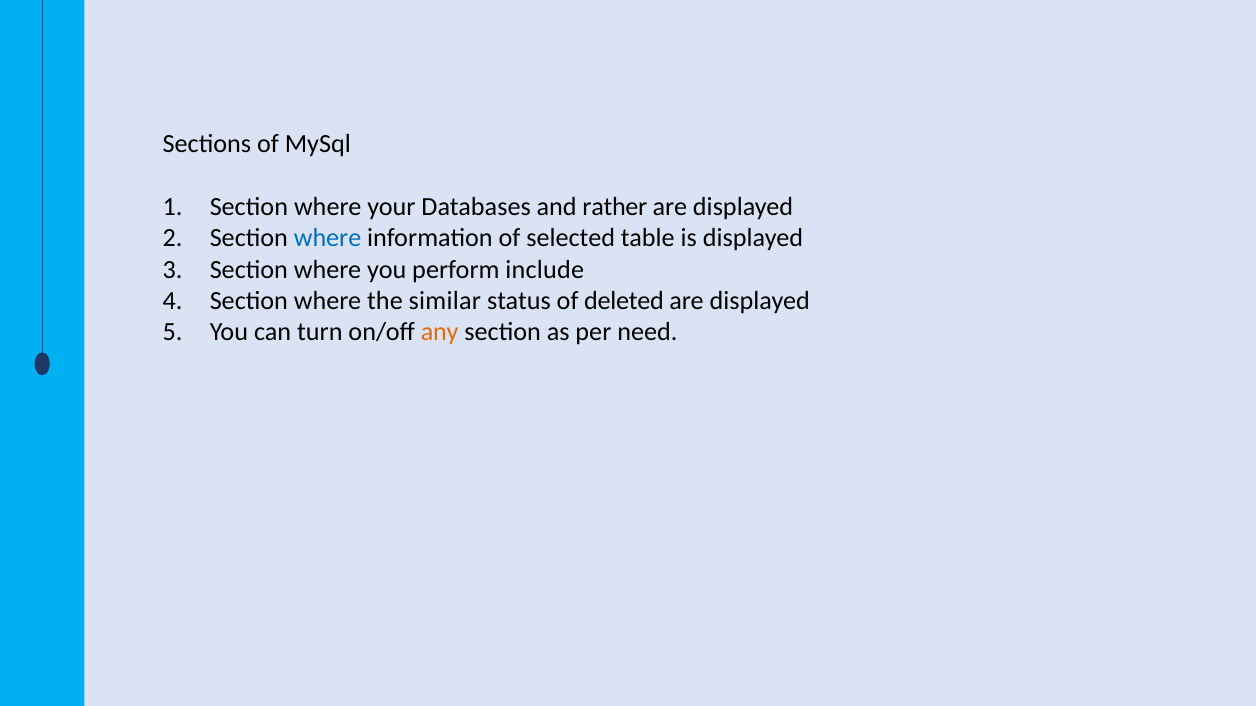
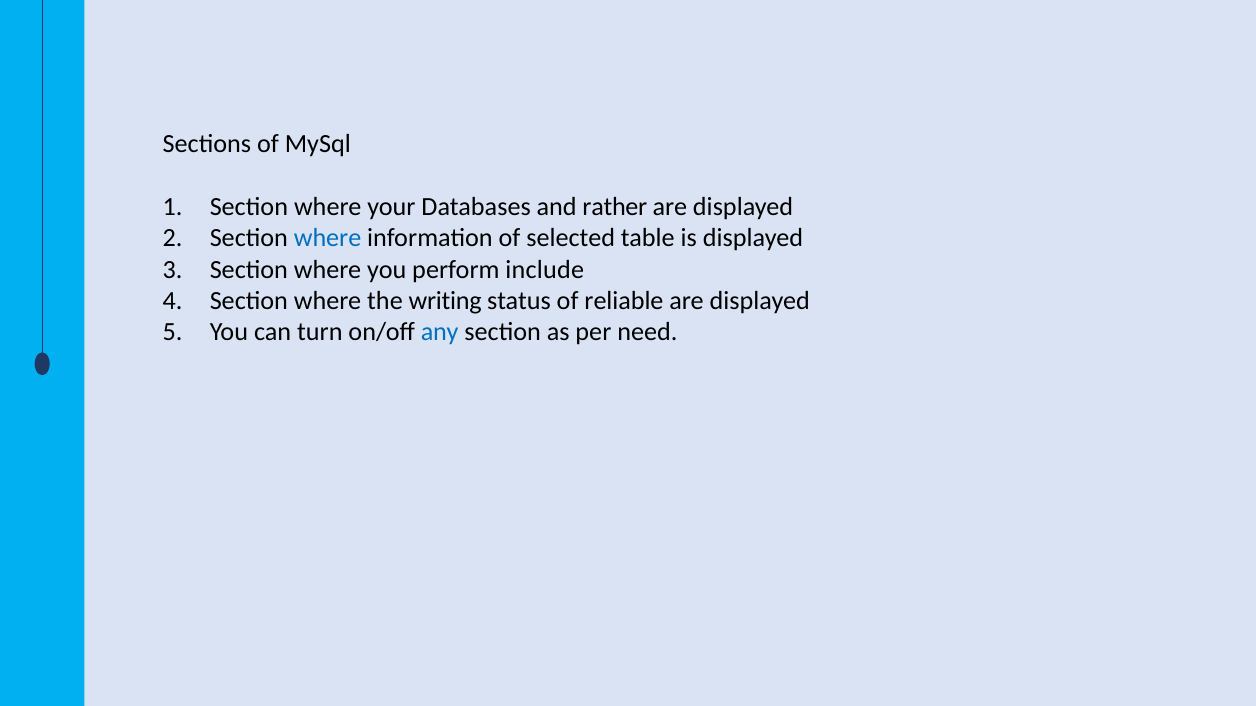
similar: similar -> writing (445, 301)
deleted: deleted -> reliable (624, 301)
any colour: orange -> blue (440, 332)
